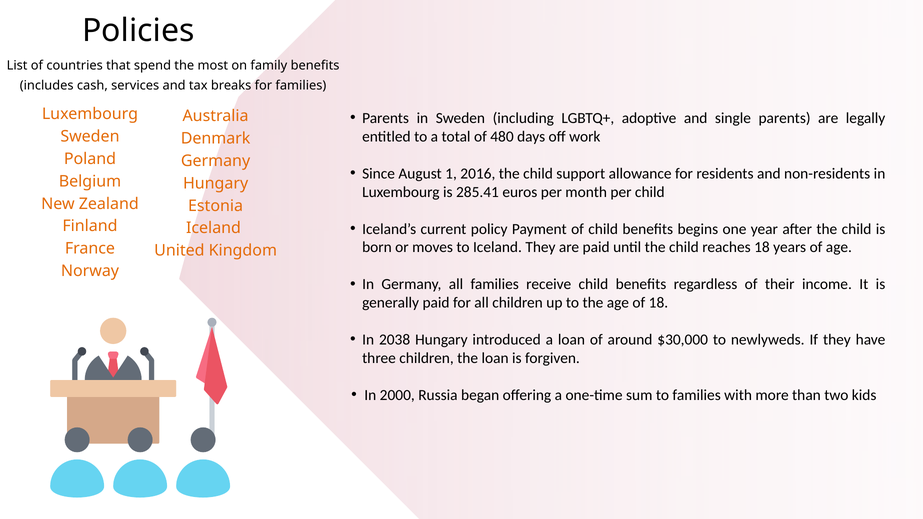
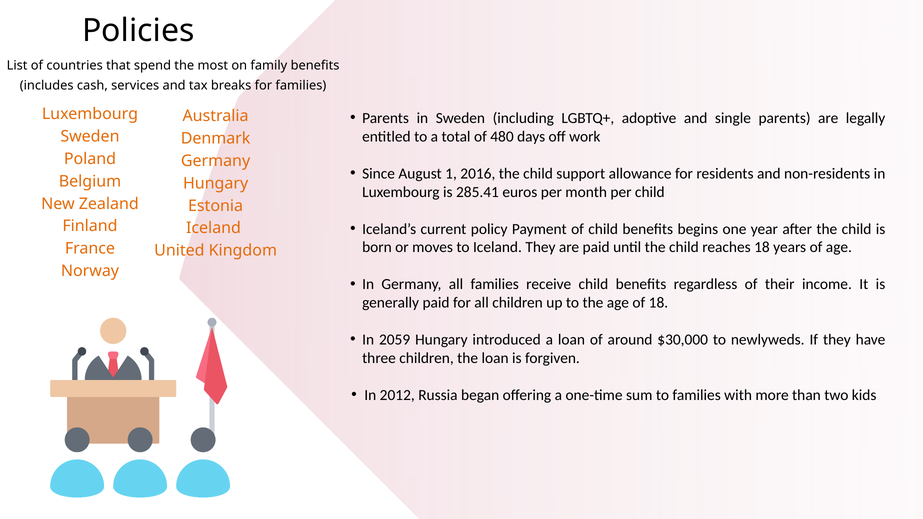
2038: 2038 -> 2059 (395, 340)
2000: 2000 -> 2012 (397, 395)
